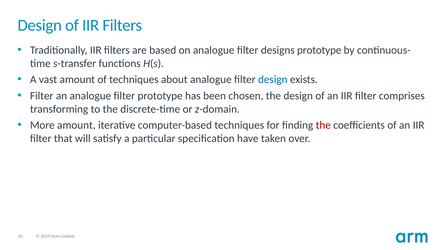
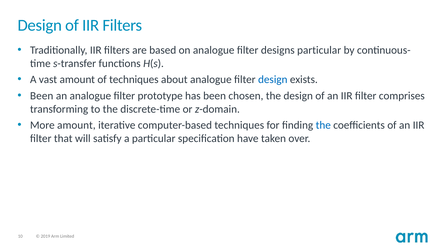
designs prototype: prototype -> particular (319, 50)
Filter: Filter -> Been (42, 96)
the colour: red -> blue (323, 125)
